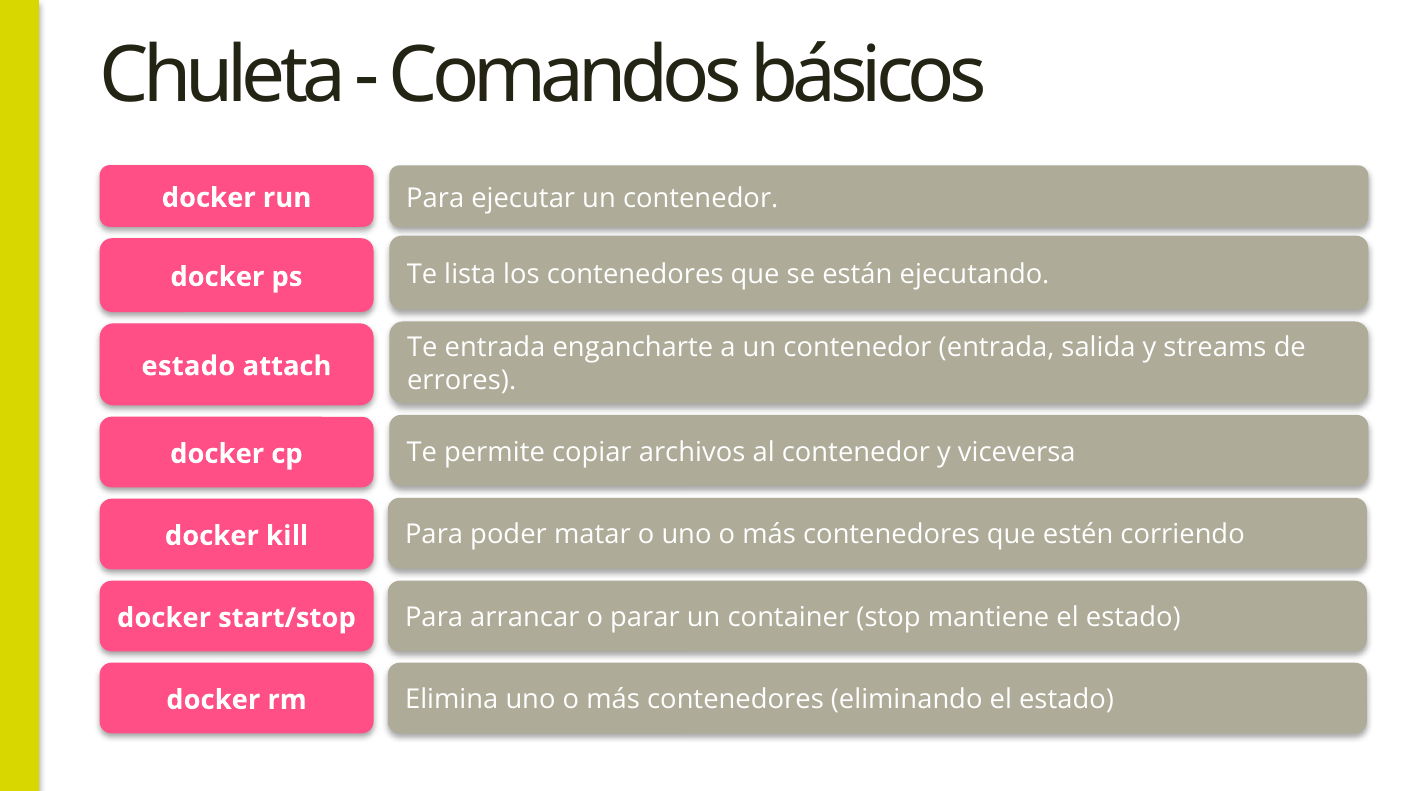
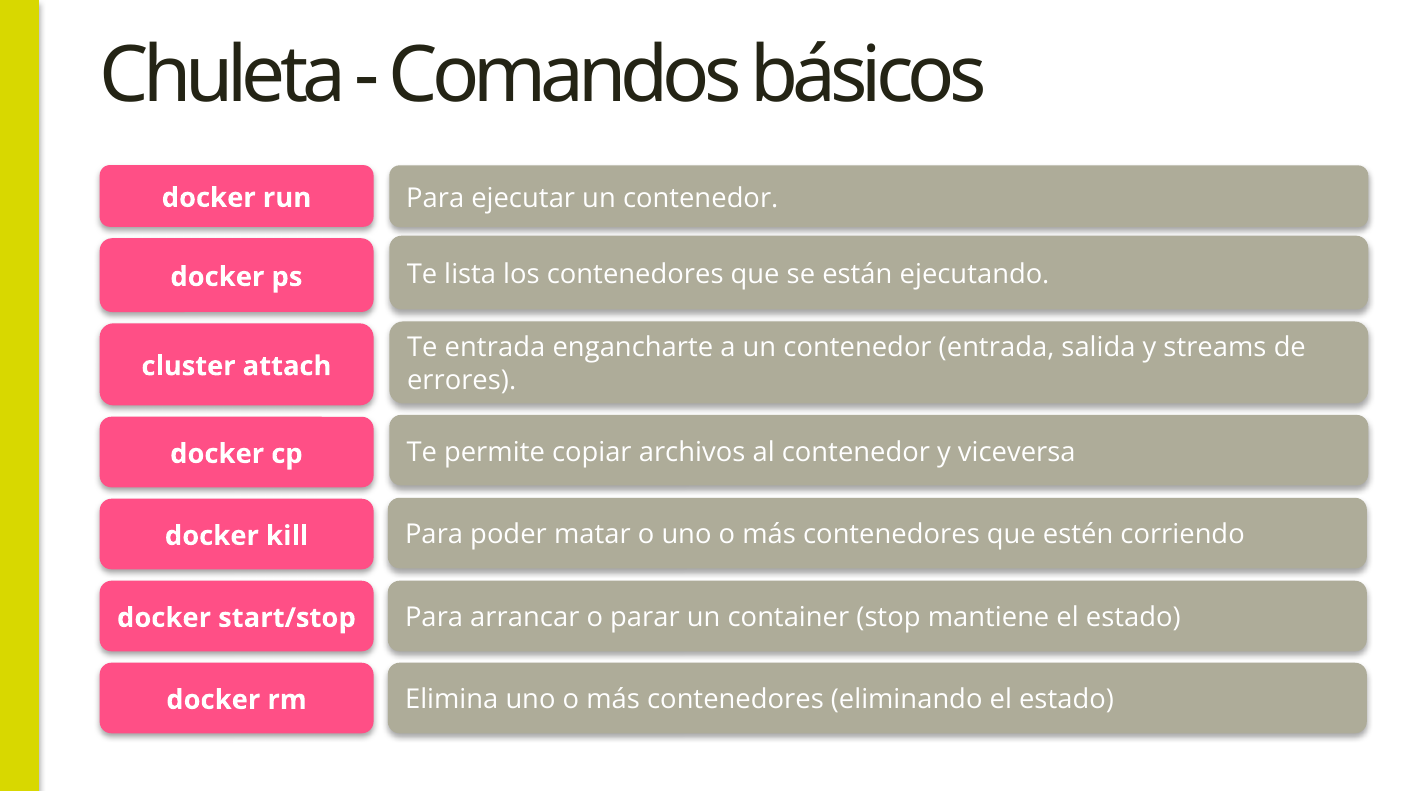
estado: estado -> cluster (189, 366)
